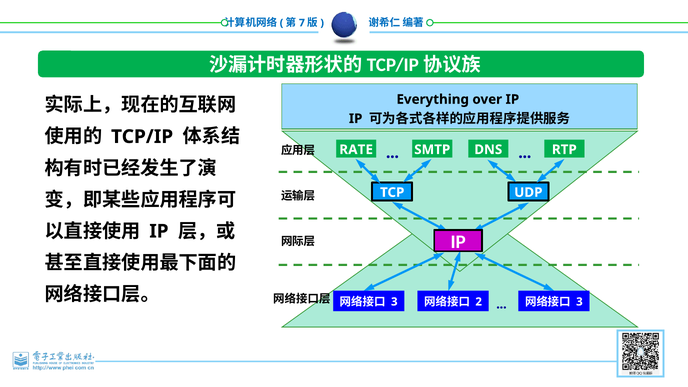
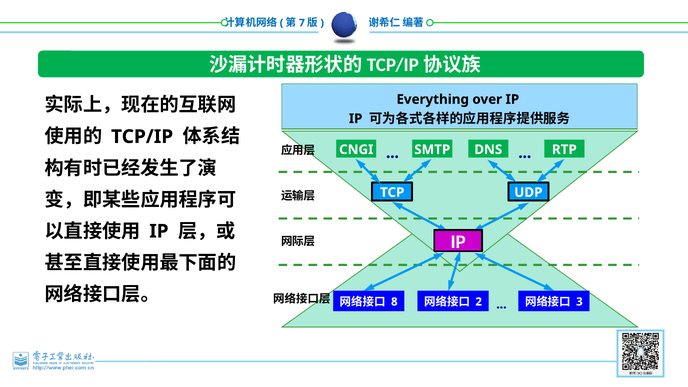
RATE: RATE -> CNGI (356, 150)
3: 3 -> 8 (394, 302)
